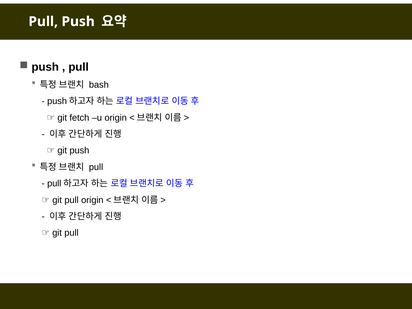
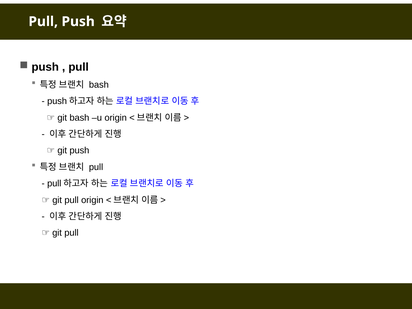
git fetch: fetch -> bash (79, 118)
